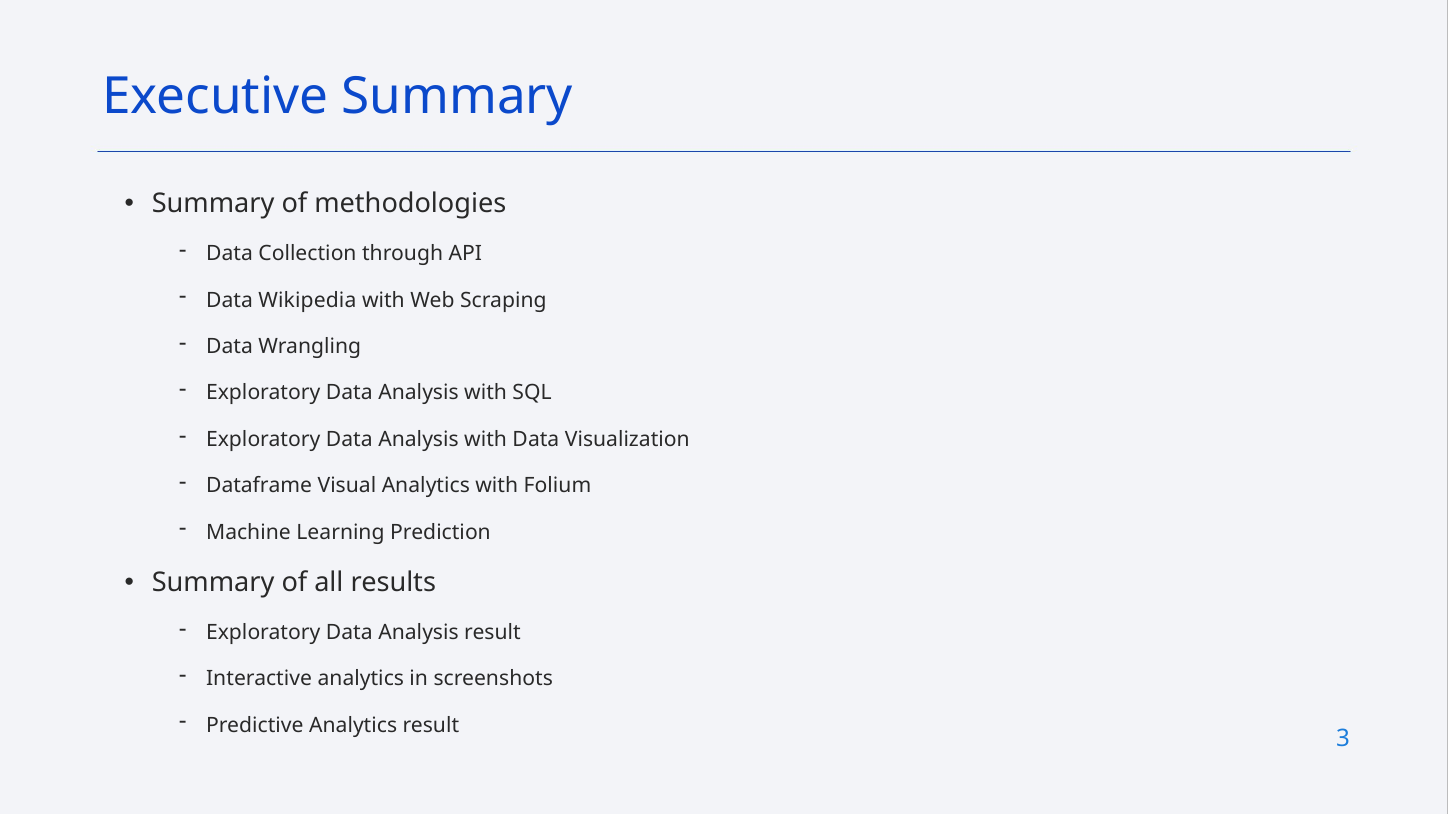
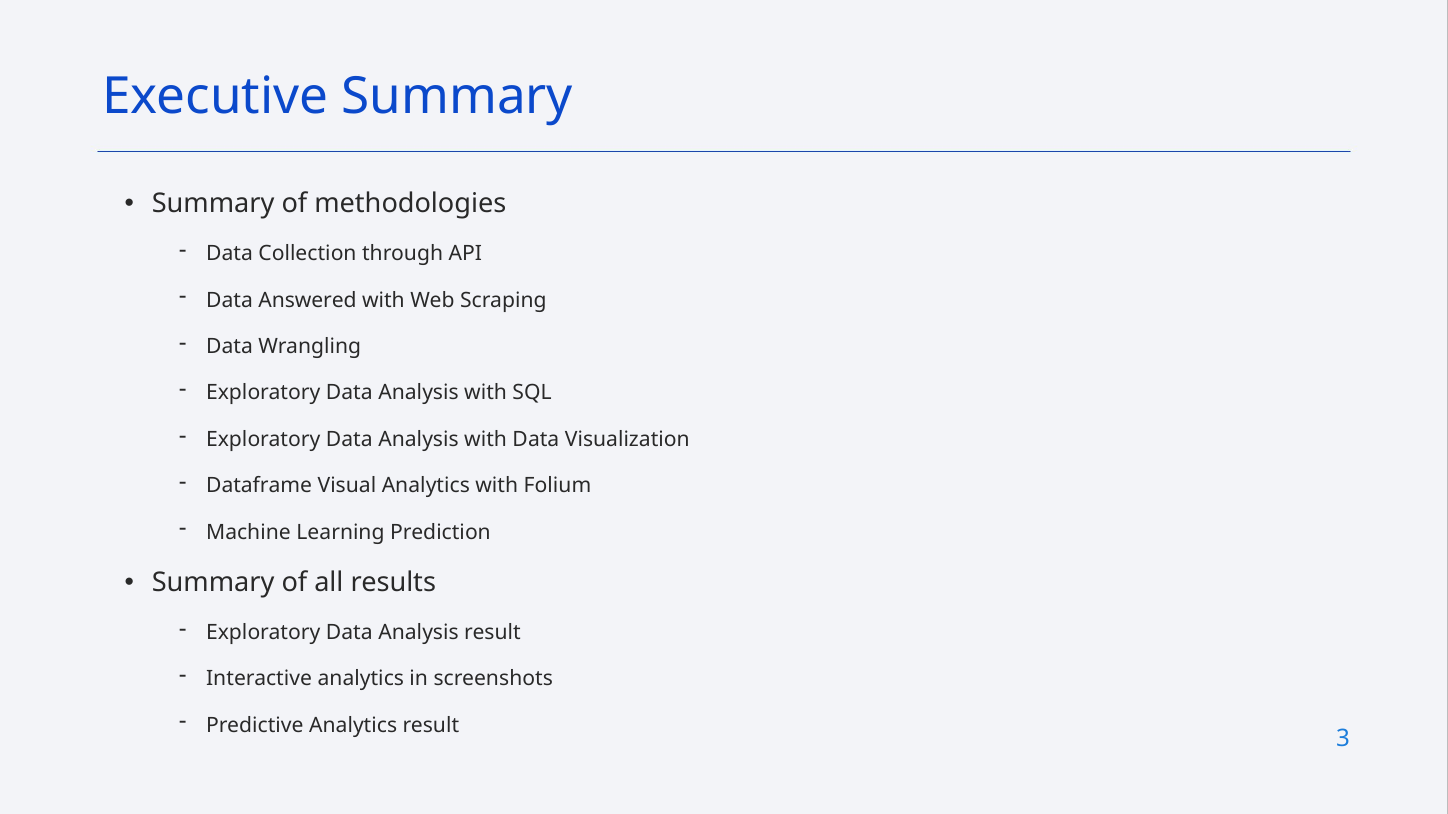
Wikipedia: Wikipedia -> Answered (307, 300)
